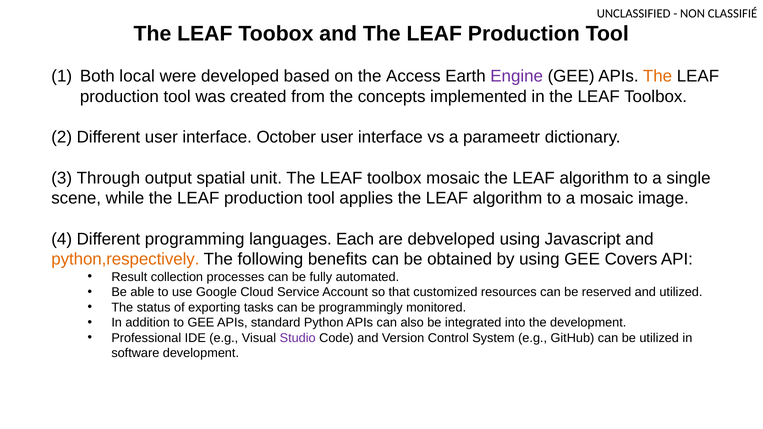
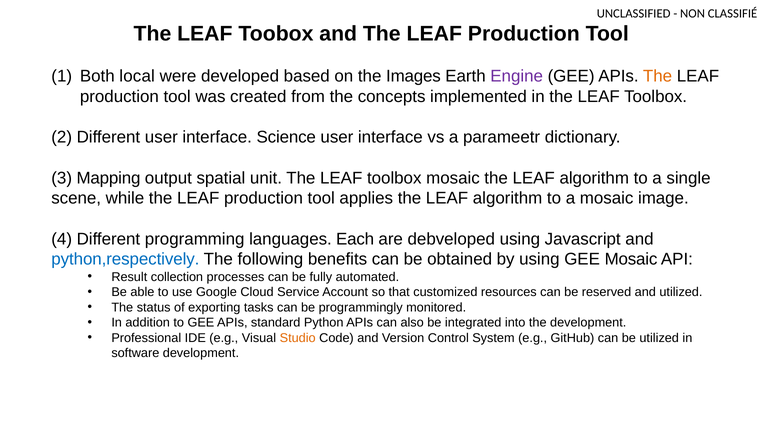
Access: Access -> Images (413, 76)
October: October -> Science (286, 137)
Through: Through -> Mapping (108, 178)
python,respectively colour: orange -> blue (125, 259)
GEE Covers: Covers -> Mosaic (631, 259)
Studio colour: purple -> orange (298, 338)
